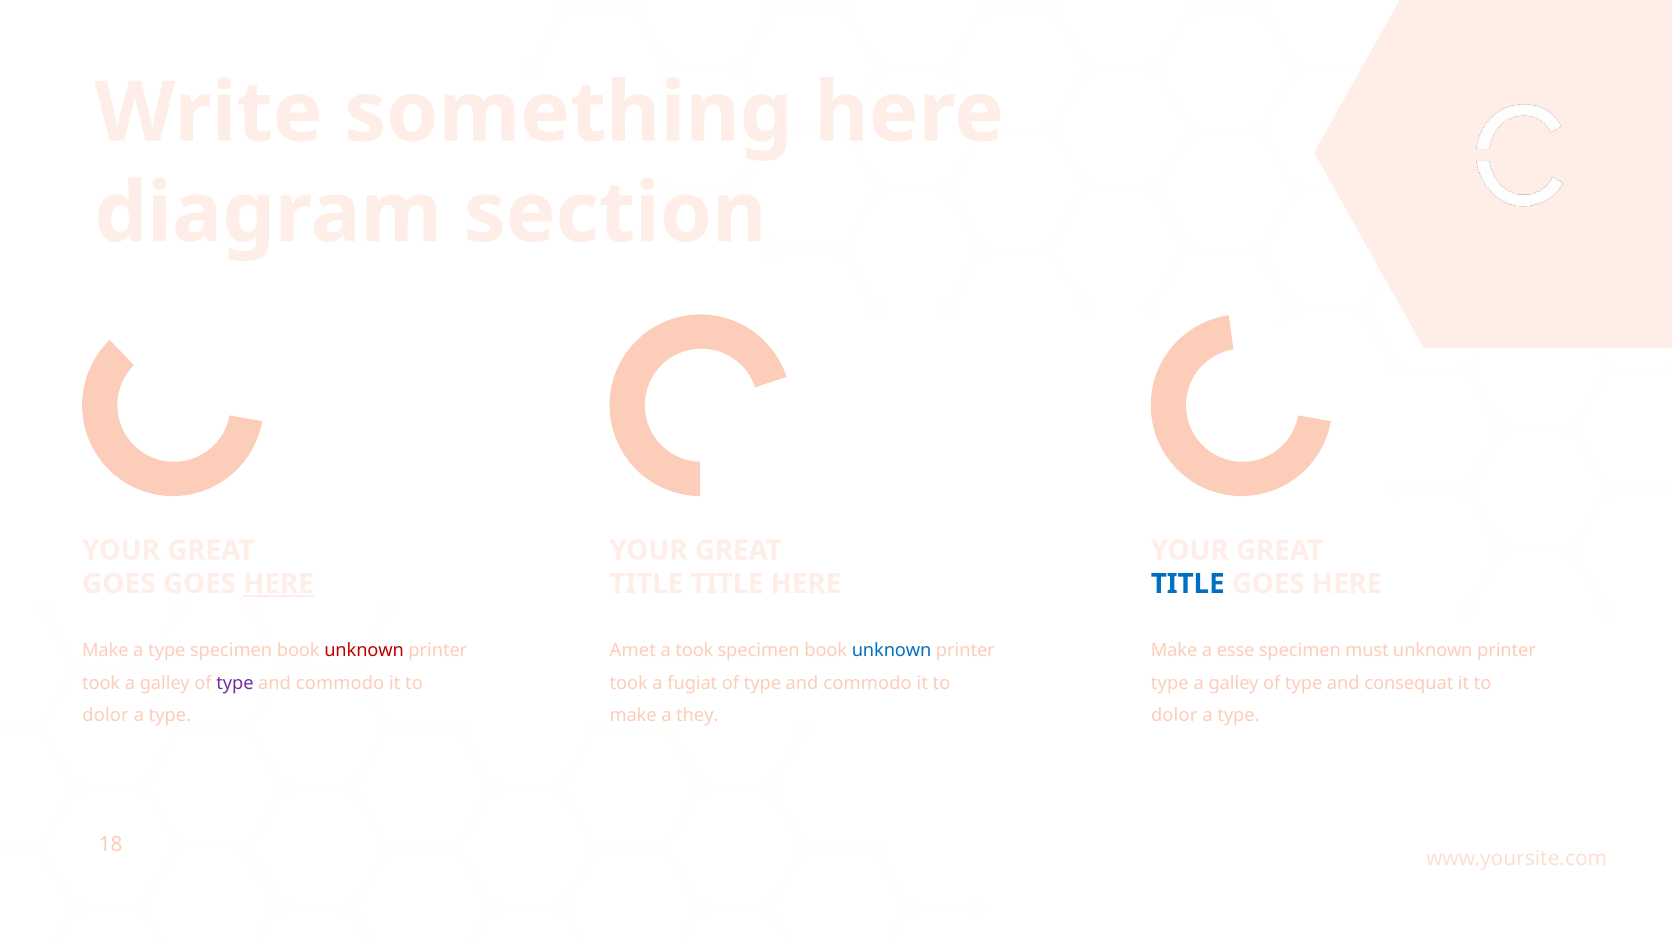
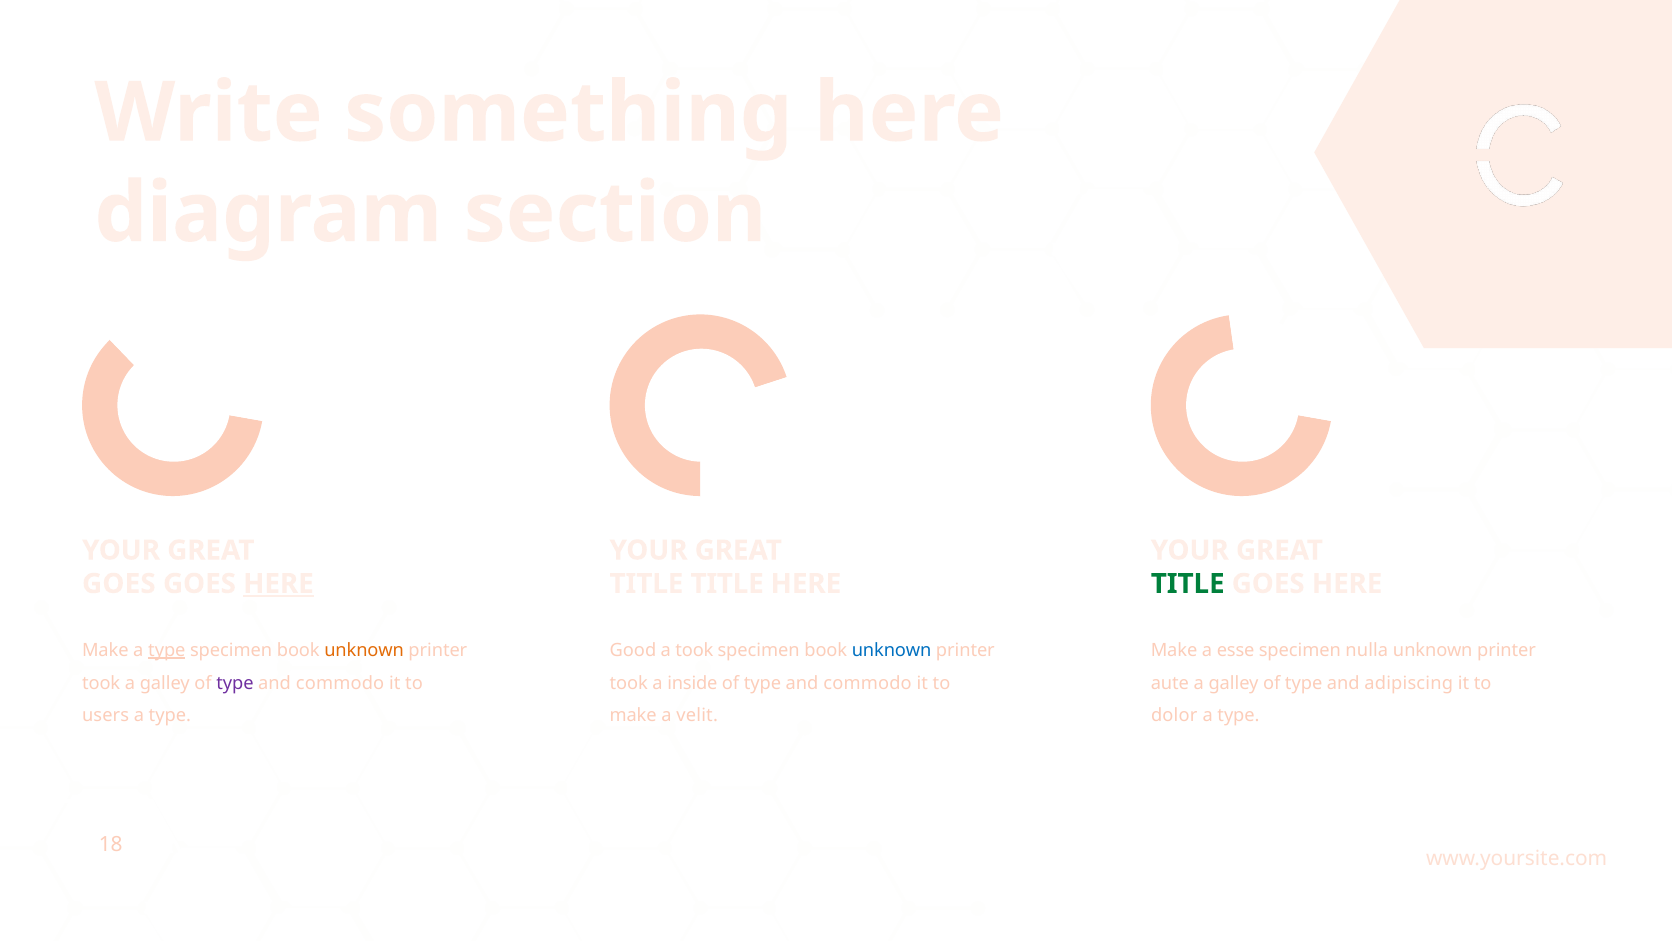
TITLE colour: blue -> green (1188, 583)
type underline: none -> present (167, 650)
unknown colour: red -> orange (364, 650)
Amet: Amet -> Good (633, 650)
must: must -> nulla (1367, 650)
fugiat: fugiat -> inside (692, 683)
type: type -> aute (1170, 683)
consequat: consequat -> adipiscing (1409, 683)
dolor: dolor -> users (106, 716)
they: they -> velit (697, 716)
